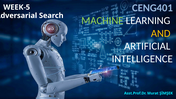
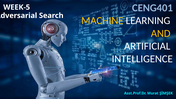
MACHINE colour: light green -> yellow (102, 21)
